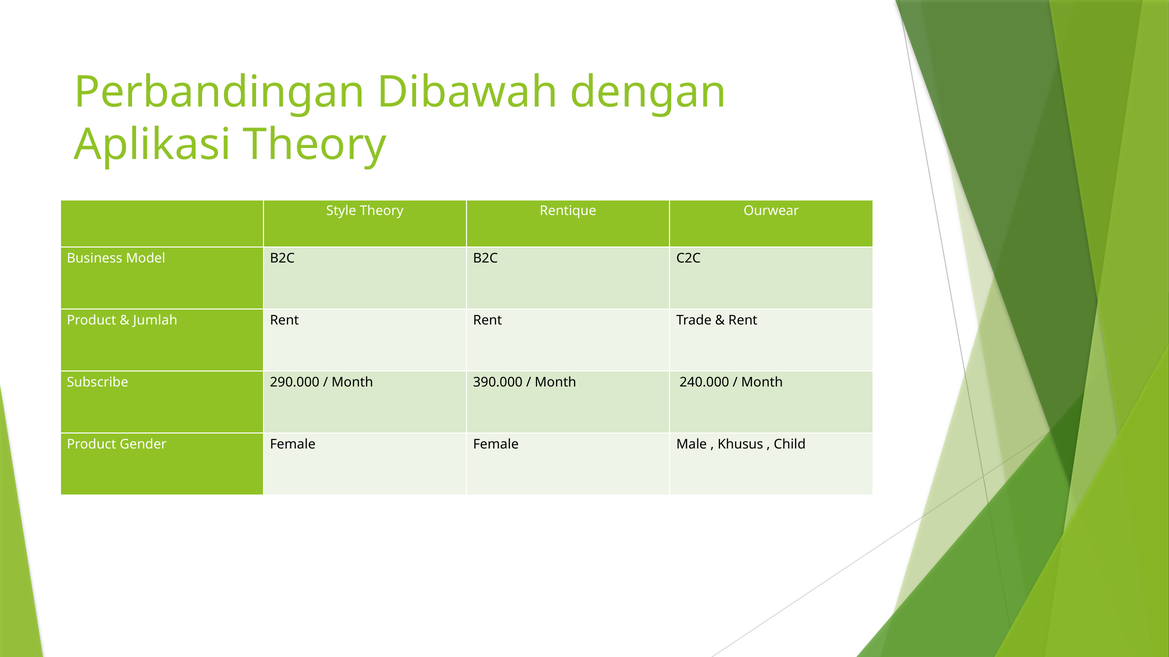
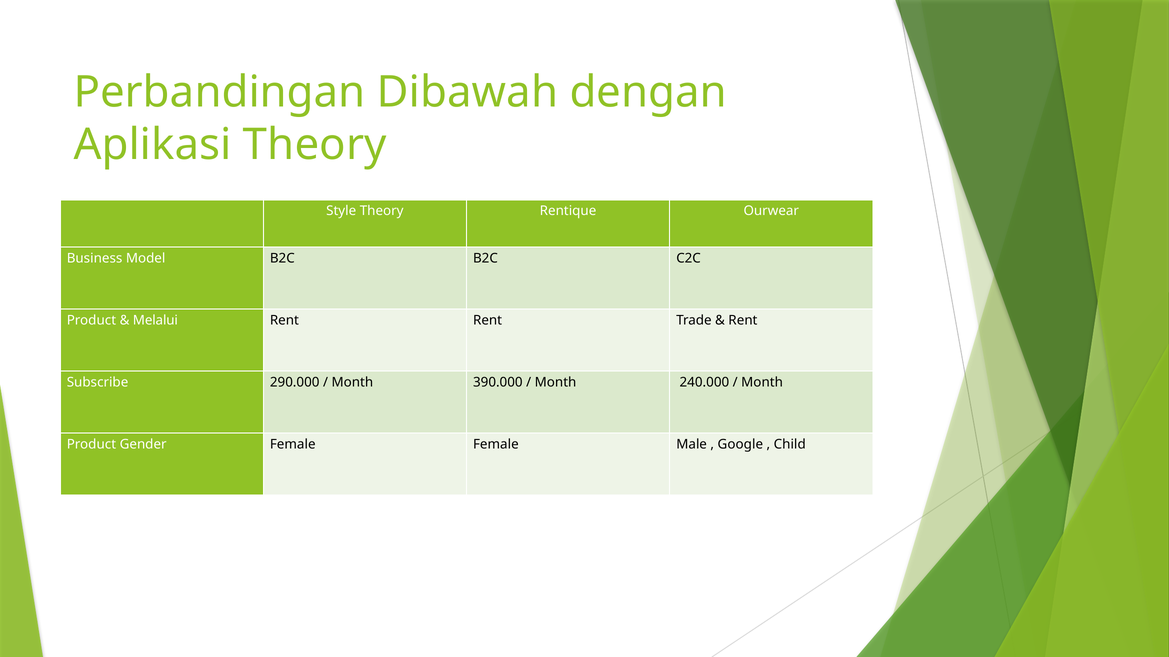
Jumlah: Jumlah -> Melalui (155, 321)
Khusus: Khusus -> Google (740, 445)
